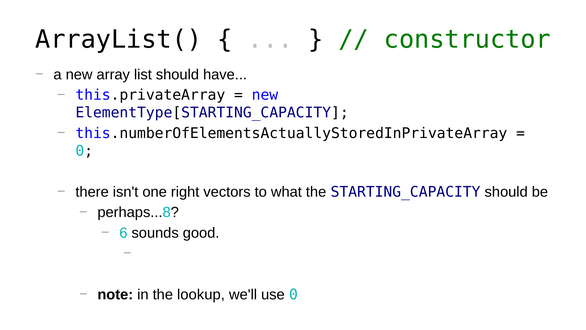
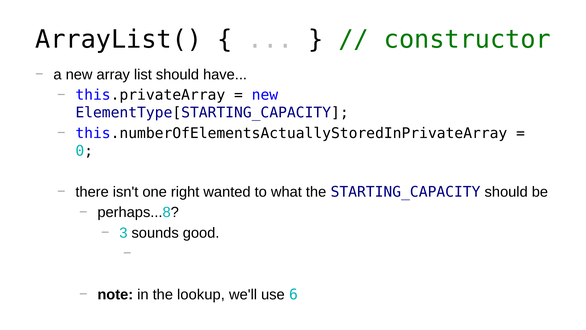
vectors: vectors -> wanted (227, 192)
6: 6 -> 3 (123, 233)
use 0: 0 -> 6 (293, 294)
